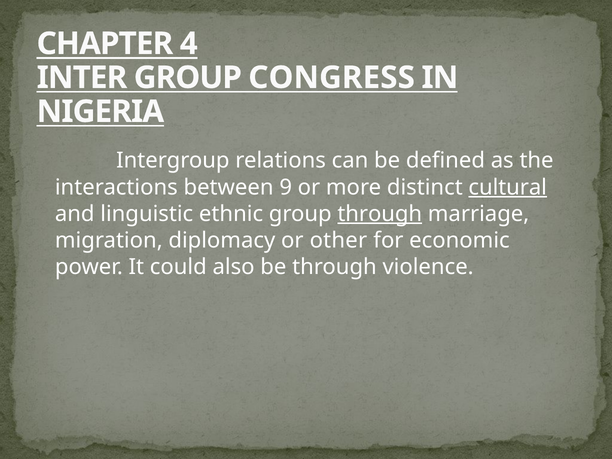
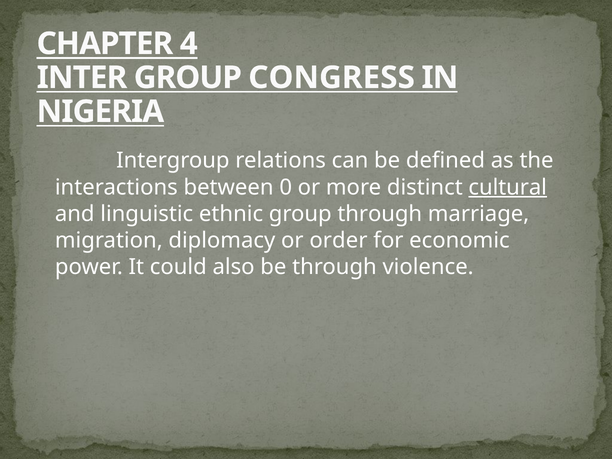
9: 9 -> 0 (286, 187)
through underline: present -> none (380, 214)
other: other -> order (338, 240)
